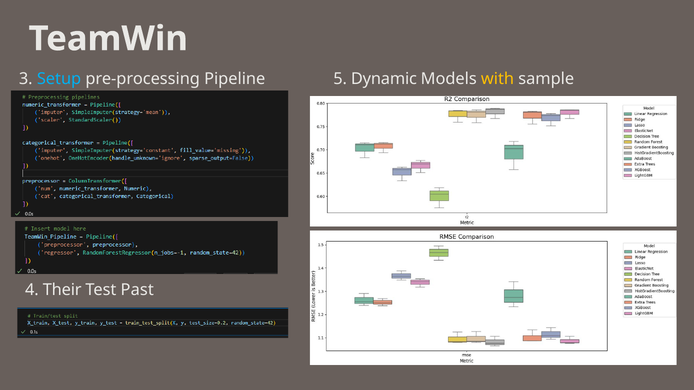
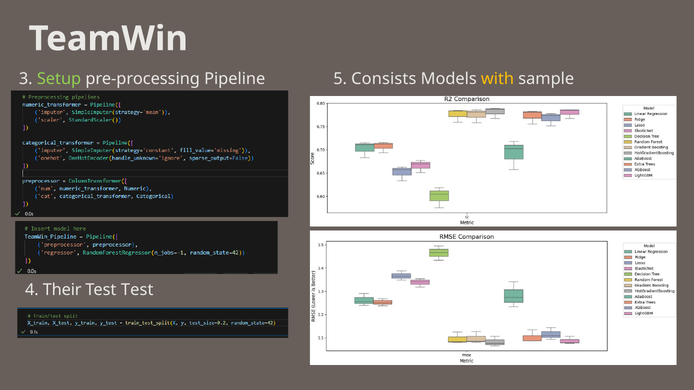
Setup colour: light blue -> light green (59, 79)
Dynamic: Dynamic -> Consists (384, 79)
Test Past: Past -> Test (137, 290)
